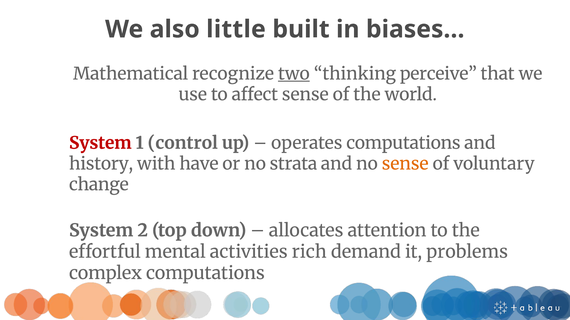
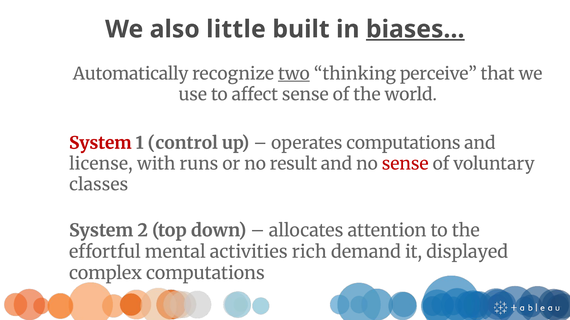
biases… underline: none -> present (415, 29)
Mathematical: Mathematical -> Automatically (131, 74)
history: history -> license (101, 164)
have: have -> runs (199, 164)
strata: strata -> result (293, 164)
sense colour: orange -> red (405, 164)
change: change -> classes (99, 185)
problems: problems -> displayed (467, 252)
